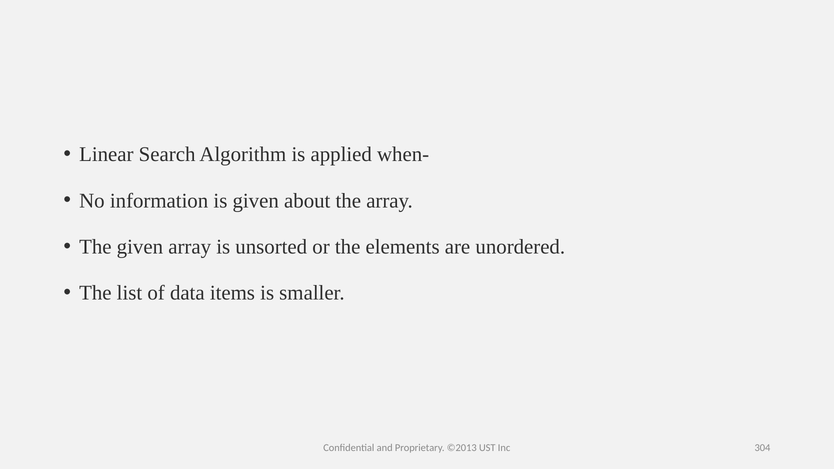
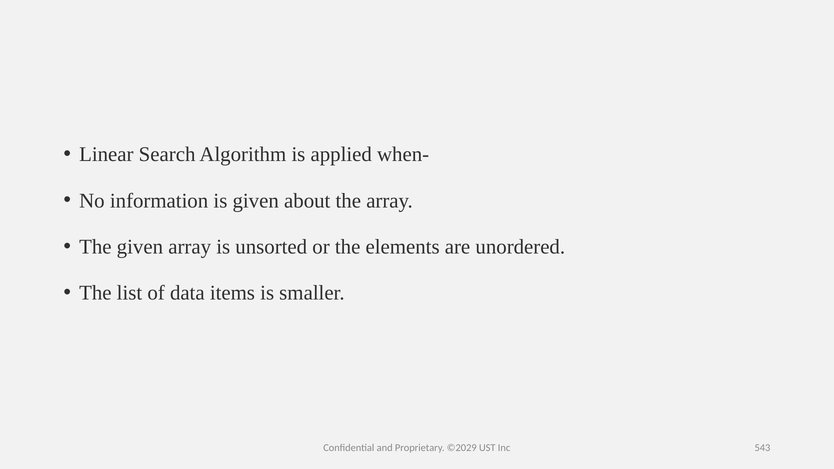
©2013: ©2013 -> ©2029 (462, 448)
304: 304 -> 543 (762, 448)
